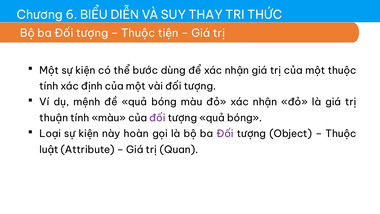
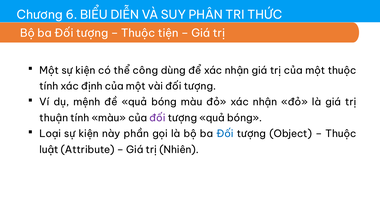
THAY: THAY -> PHÂN (206, 15)
bước: bước -> công (145, 70)
hoàn: hoàn -> phần (136, 134)
Đối colour: purple -> blue (225, 134)
Quan: Quan -> Nhiên (179, 150)
